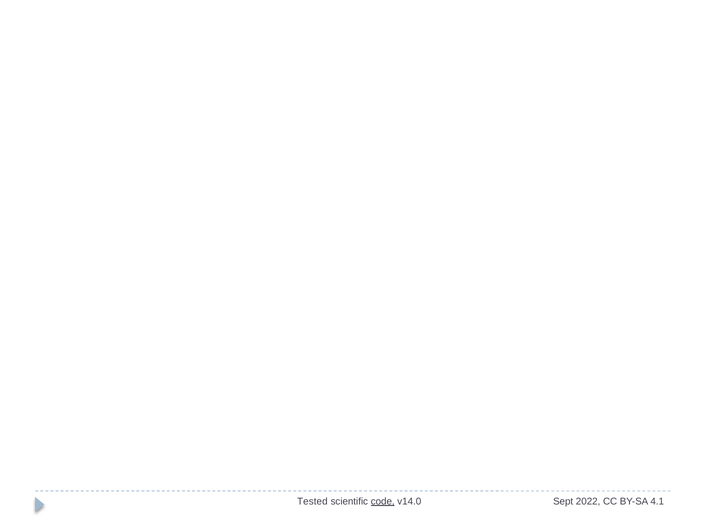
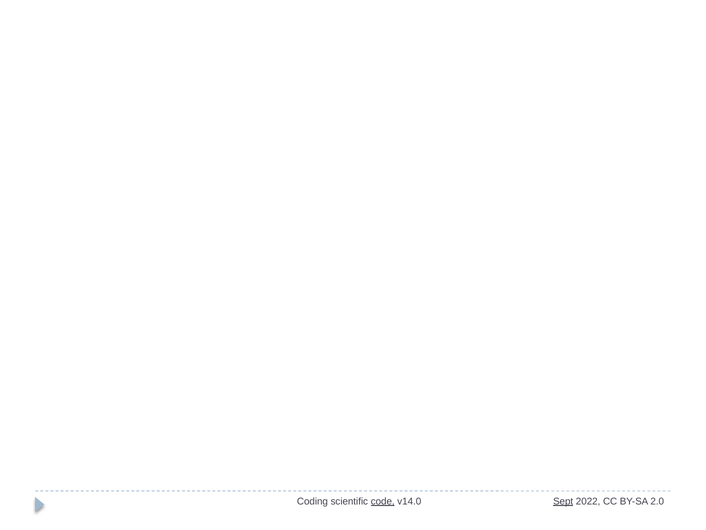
Tested: Tested -> Coding (312, 501)
Sept underline: none -> present (563, 501)
4.1: 4.1 -> 2.0 (657, 501)
